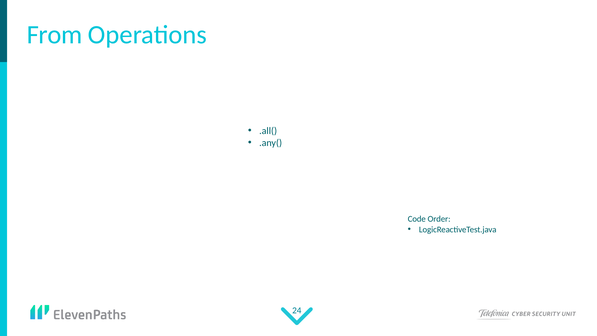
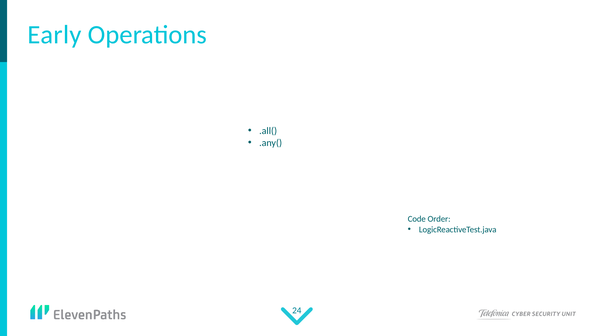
From: From -> Early (54, 35)
